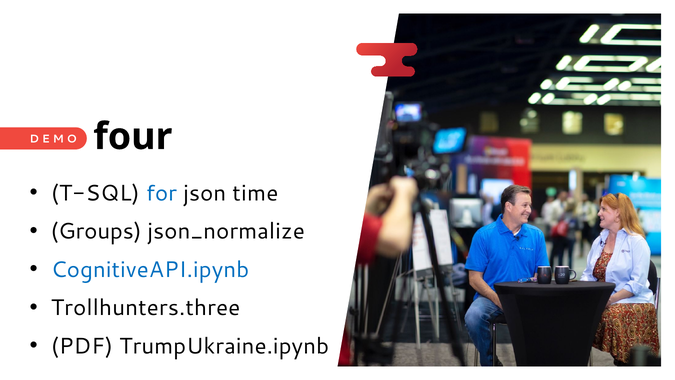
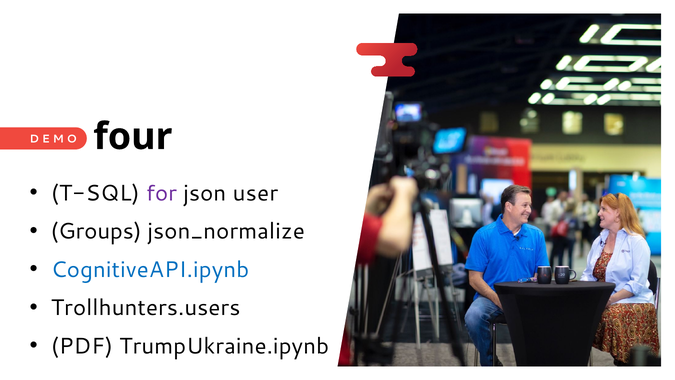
for colour: blue -> purple (161, 193)
time: time -> user (255, 193)
Trollhunters.three: Trollhunters.three -> Trollhunters.users (146, 308)
